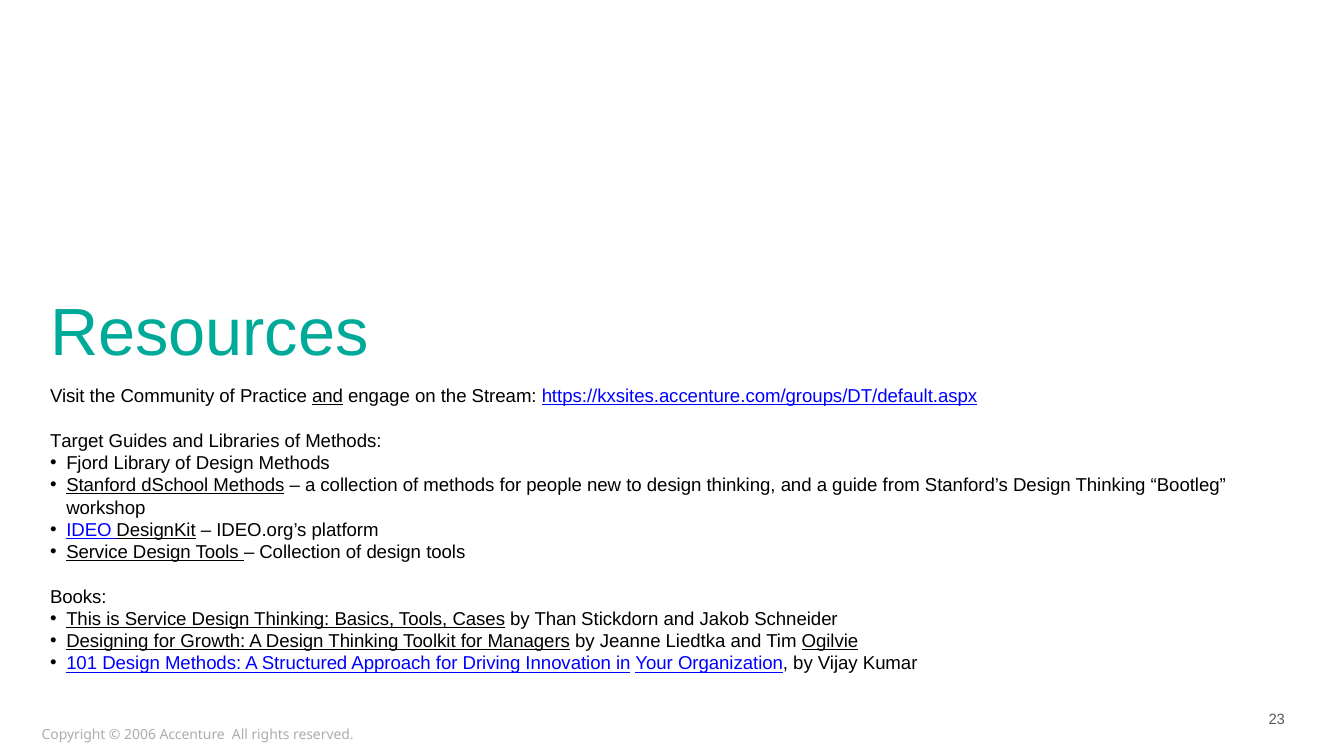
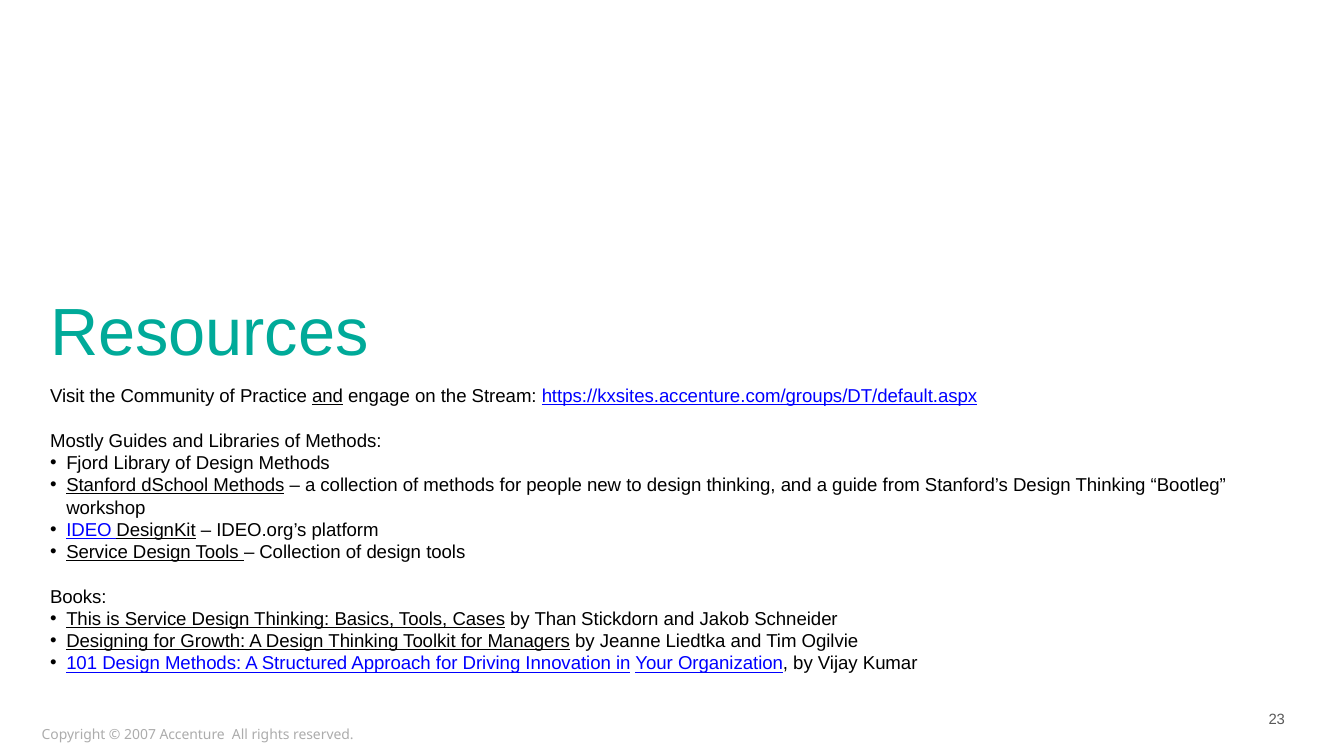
Target: Target -> Mostly (77, 441)
Ogilvie underline: present -> none (830, 641)
2006: 2006 -> 2007 (140, 735)
